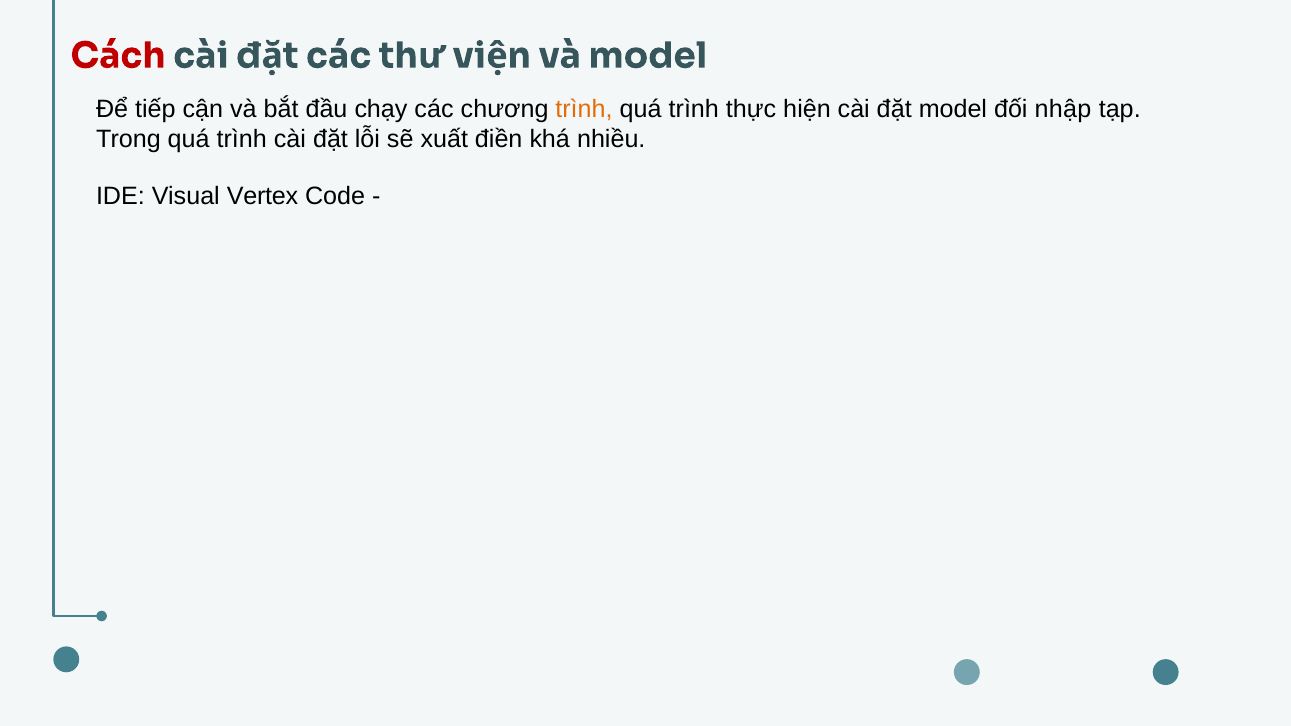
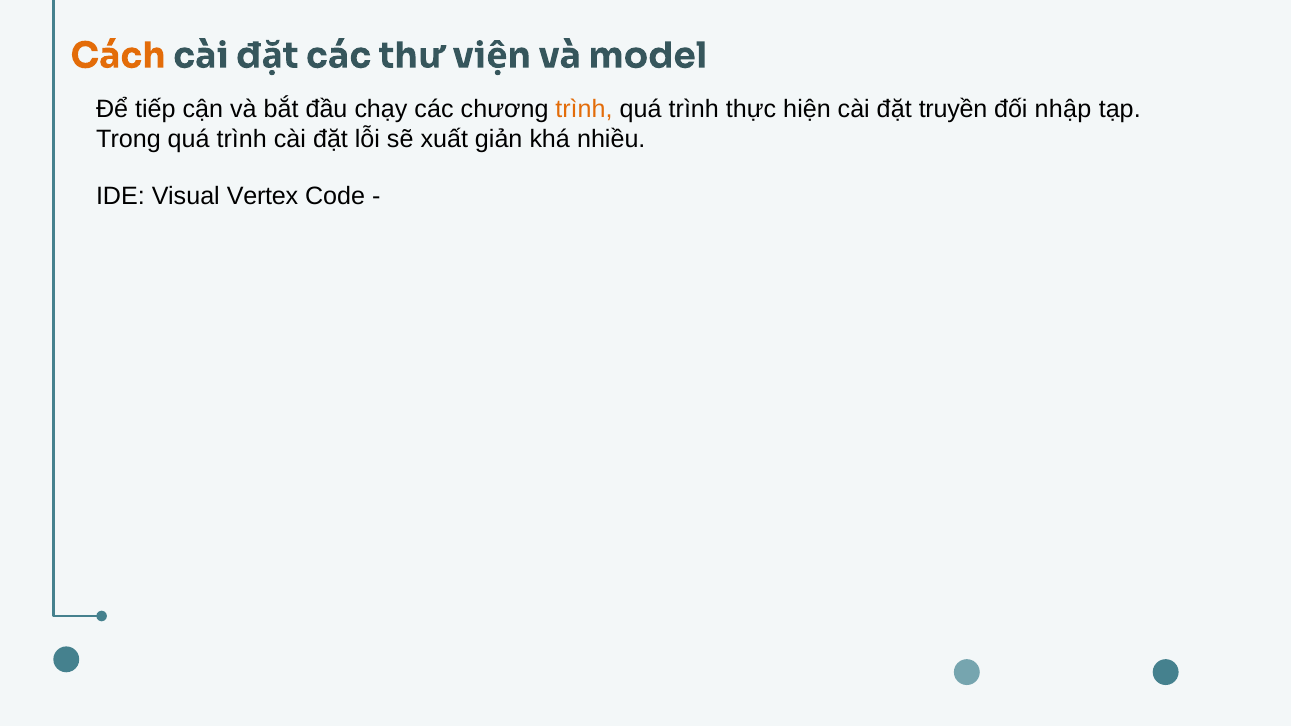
Cách colour: red -> orange (118, 56)
đặt model: model -> truyền (953, 109)
điền: điền -> giản (499, 139)
